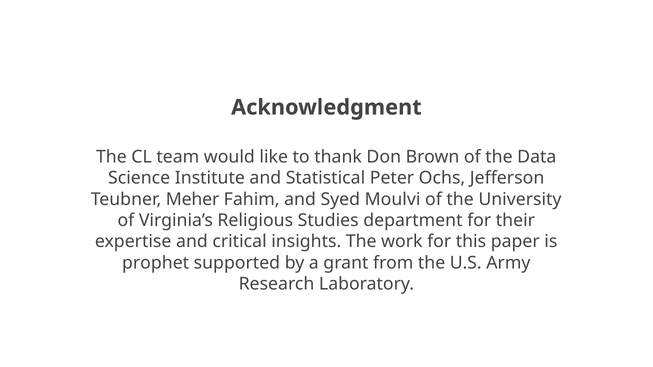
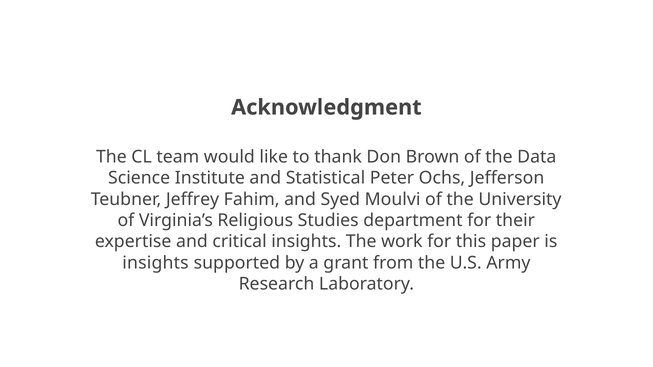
Meher: Meher -> Jeffrey (193, 199)
prophet: prophet -> insights (155, 263)
